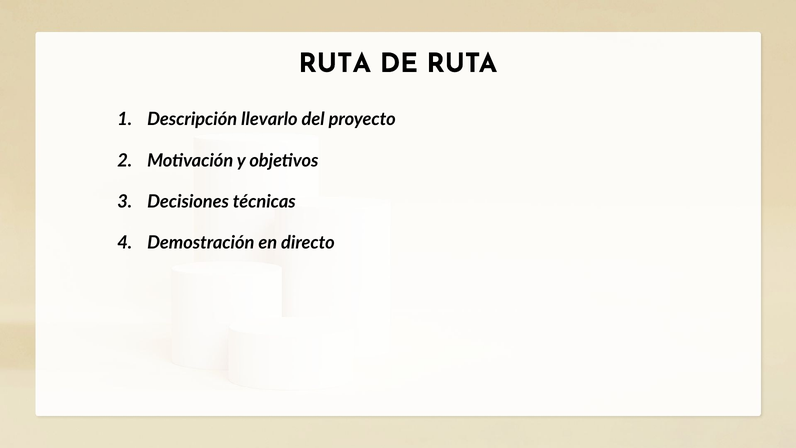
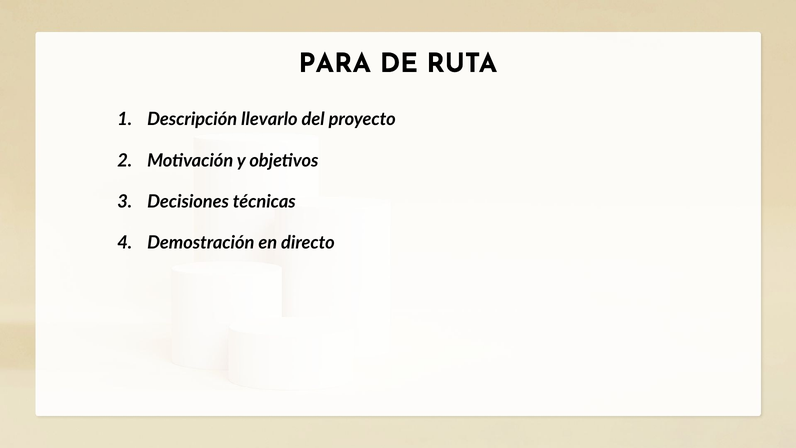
RUTA: RUTA -> PARA (335, 63)
